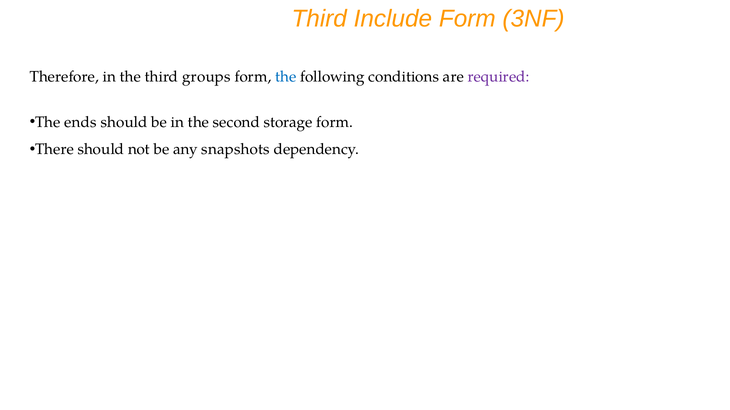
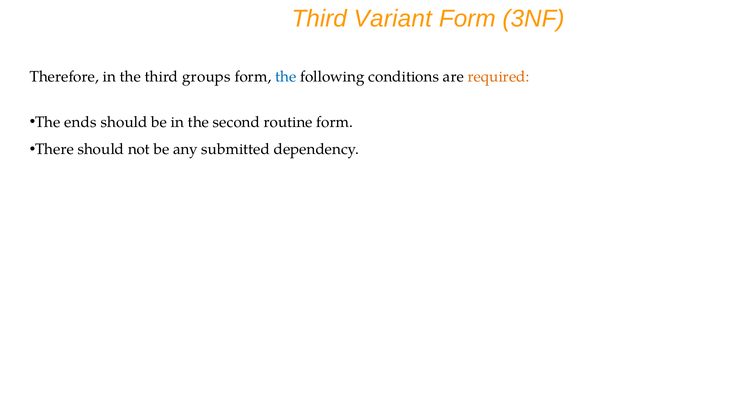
Include: Include -> Variant (393, 19)
required colour: purple -> orange (498, 77)
storage: storage -> routine (288, 122)
snapshots: snapshots -> submitted (236, 150)
